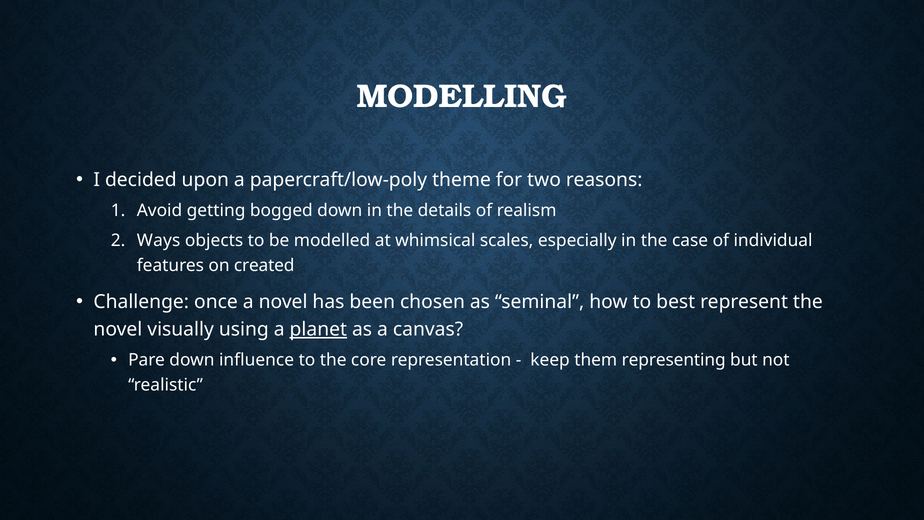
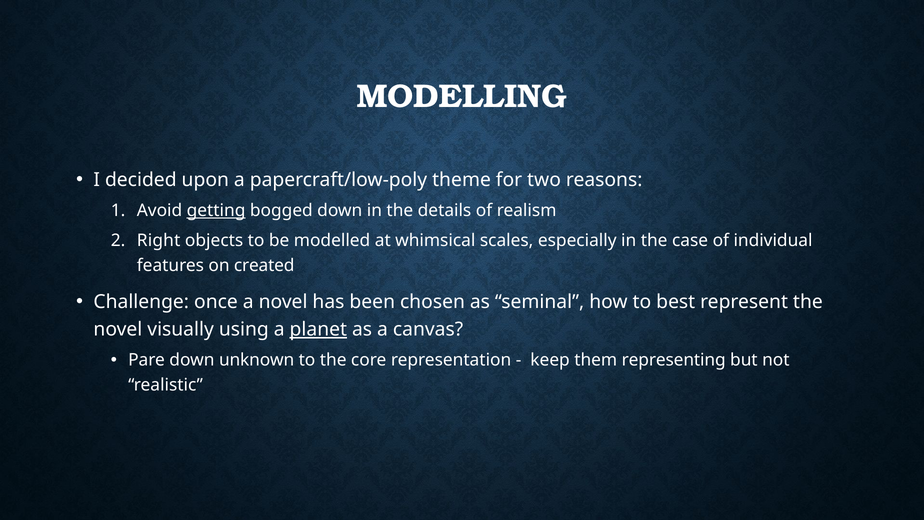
getting underline: none -> present (216, 211)
Ways: Ways -> Right (159, 240)
influence: influence -> unknown (257, 360)
